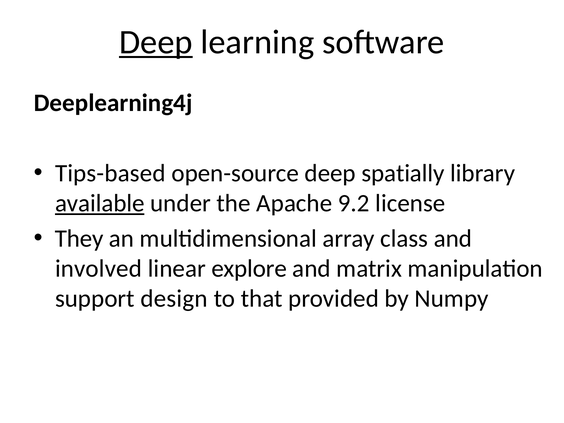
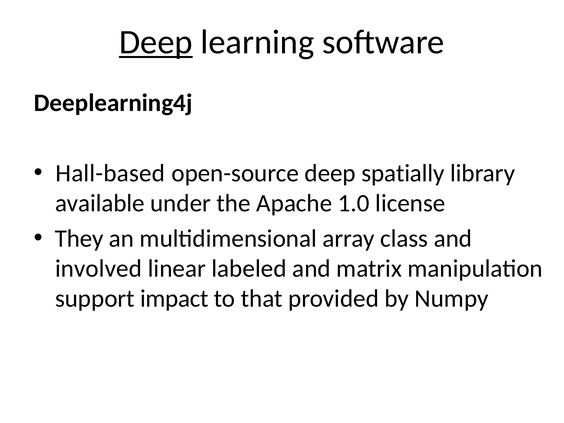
Tips-based: Tips-based -> Hall-based (110, 173)
available underline: present -> none (100, 203)
9.2: 9.2 -> 1.0 (354, 203)
explore: explore -> labeled (249, 269)
design: design -> impact (174, 299)
